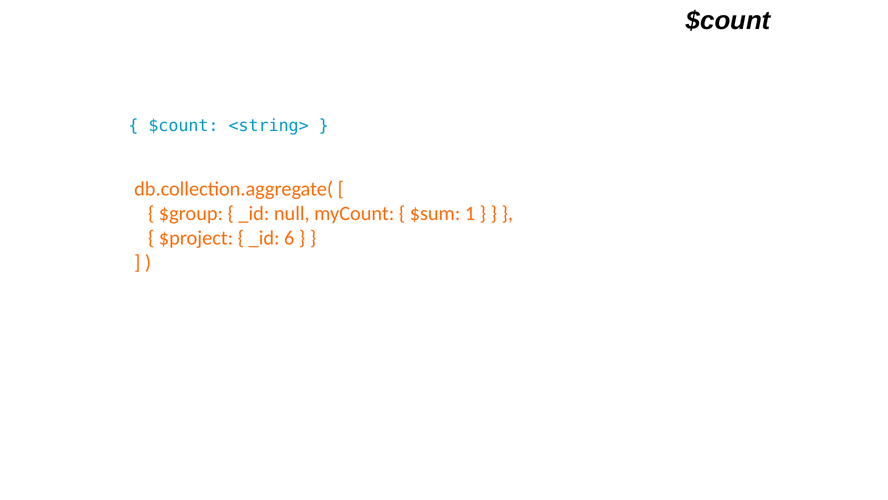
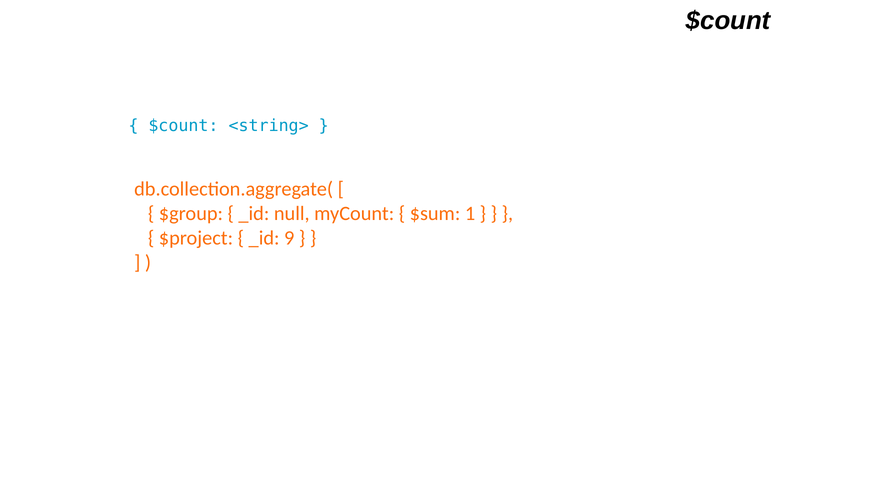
6: 6 -> 9 (289, 238)
